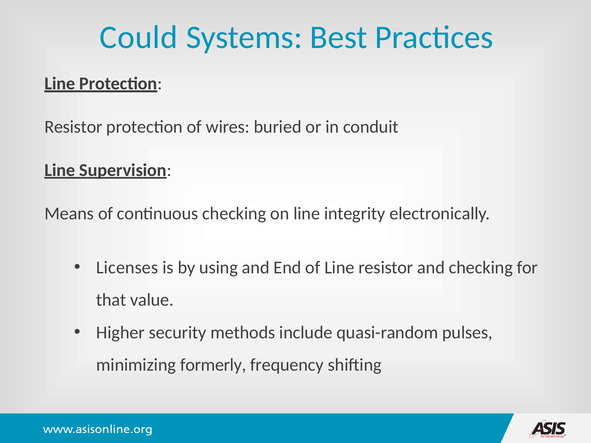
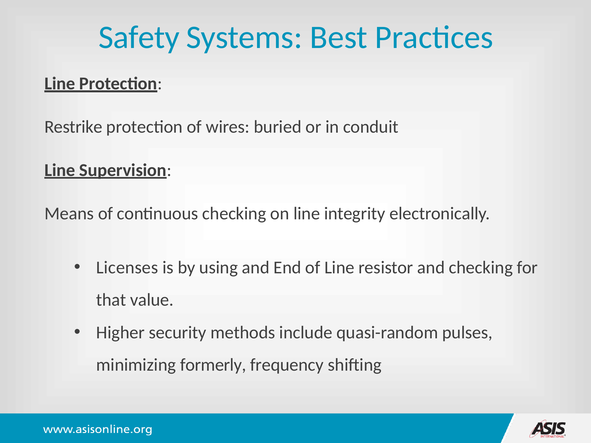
Could: Could -> Safety (139, 37)
Resistor: Resistor -> Restrike (73, 127)
